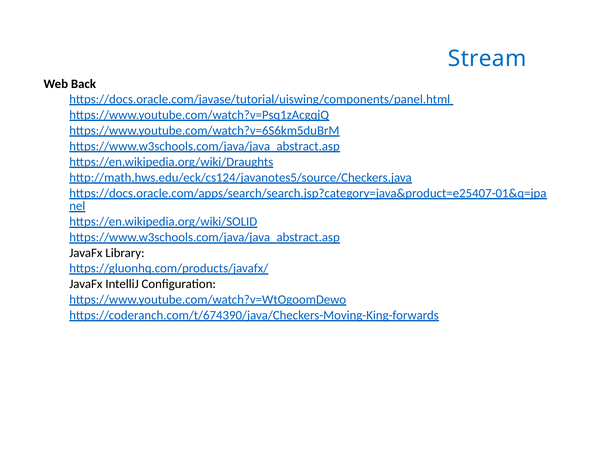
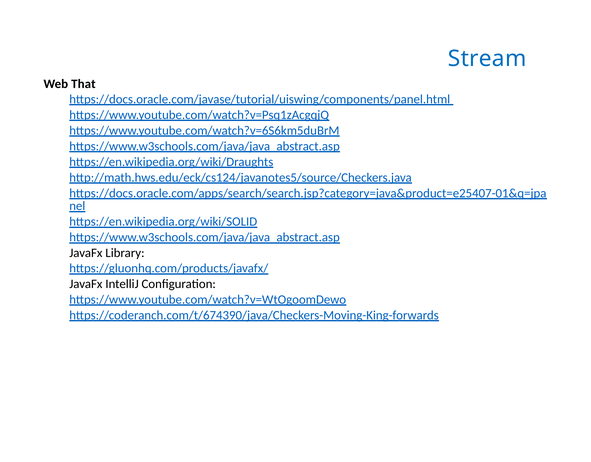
Back: Back -> That (83, 84)
